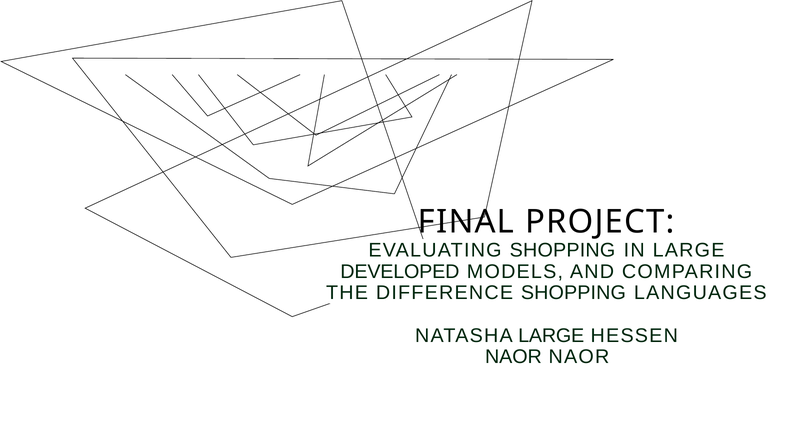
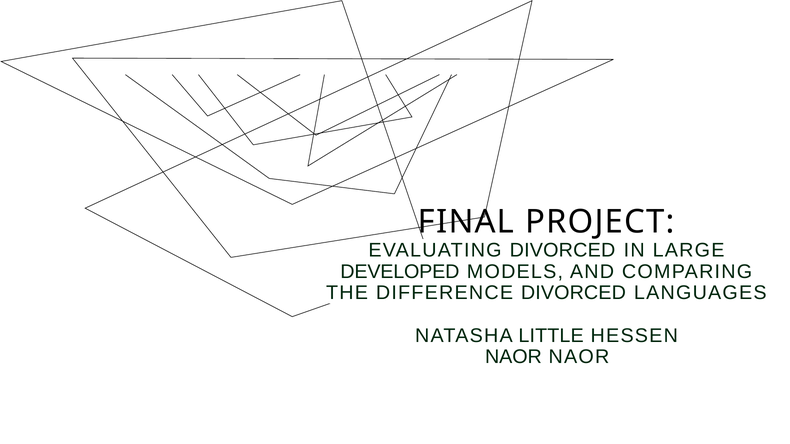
EVALUATING SHOPPING: SHOPPING -> DIVORCED (563, 251)
DIFFERENCE SHOPPING: SHOPPING -> DIVORCED (573, 293)
NATASHA LARGE: LARGE -> LITTLE (551, 336)
